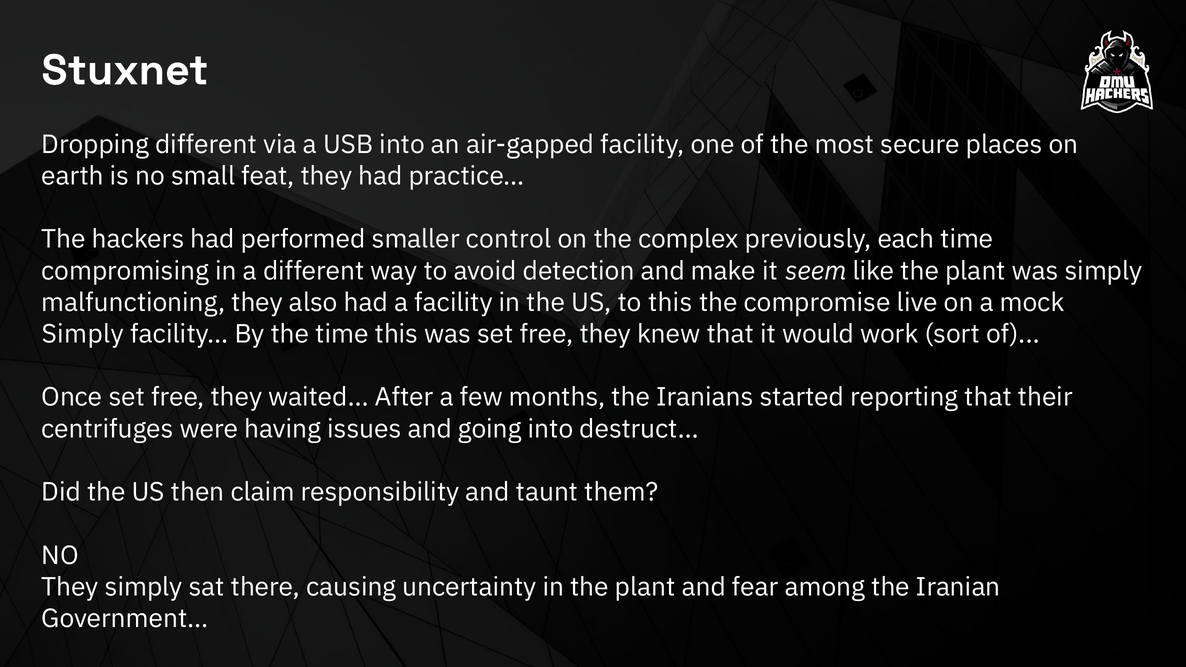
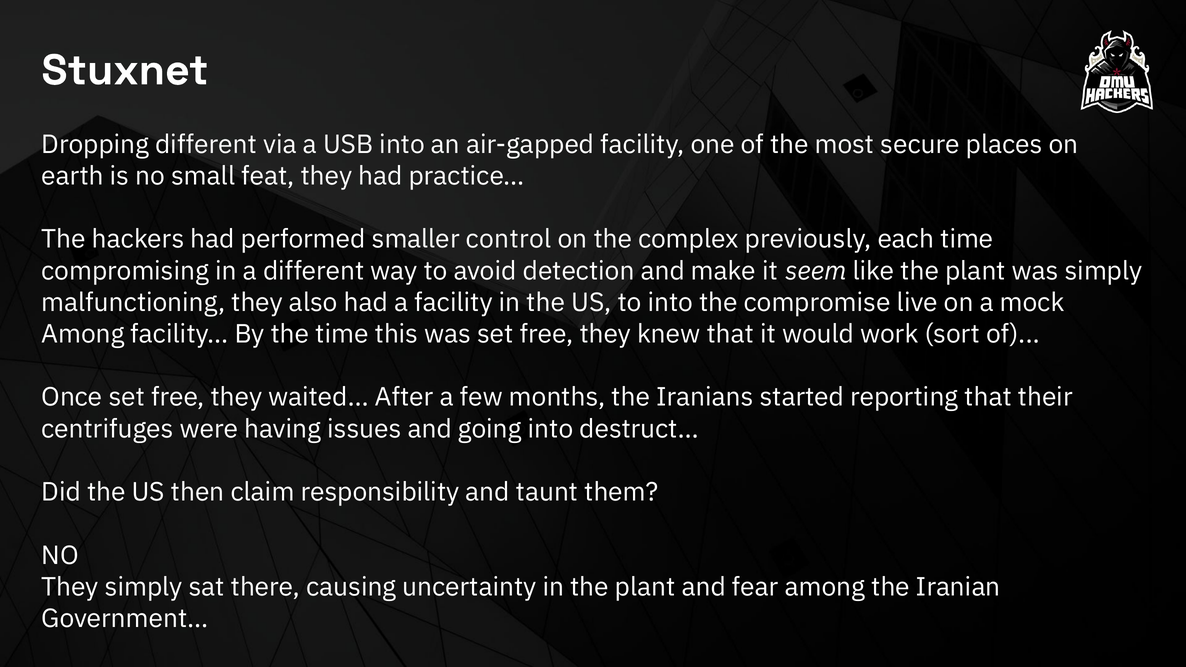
to this: this -> into (670, 303)
Simply: Simply -> Among (83, 334)
